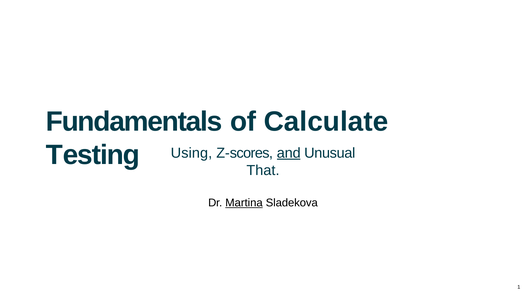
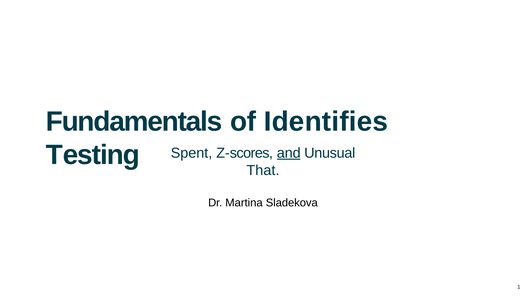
Calculate: Calculate -> Identifies (326, 122)
Using: Using -> Spent (192, 153)
Martina underline: present -> none (244, 203)
